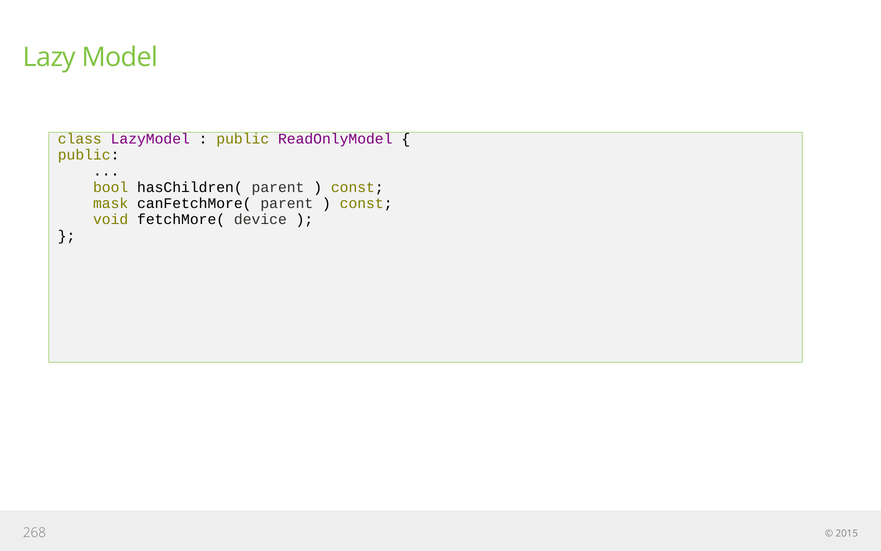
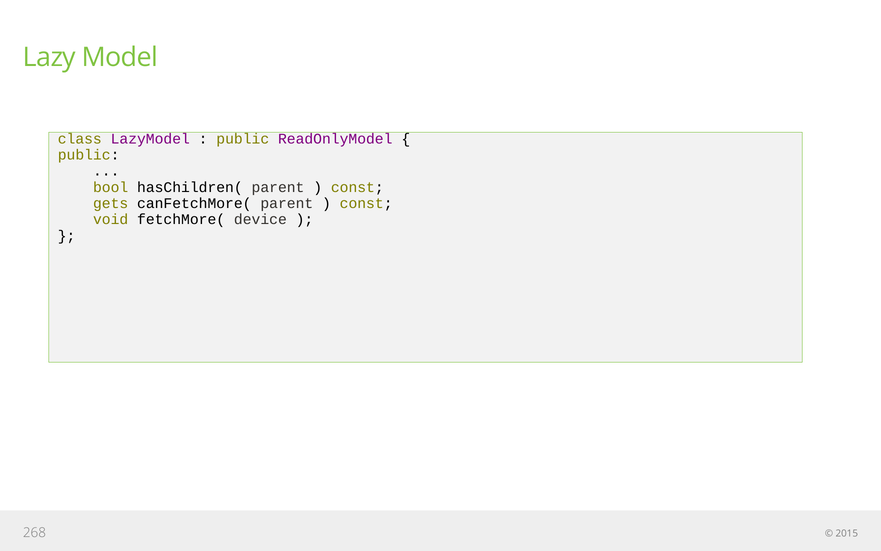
mask: mask -> gets (111, 203)
